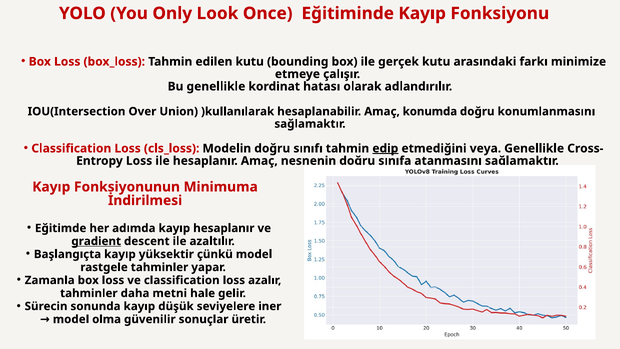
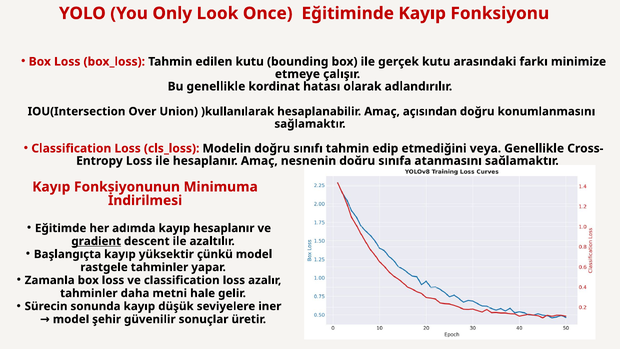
konumda: konumda -> açısından (430, 111)
edip underline: present -> none (385, 148)
olma: olma -> şehir (107, 319)
